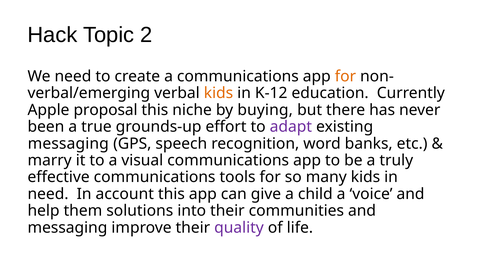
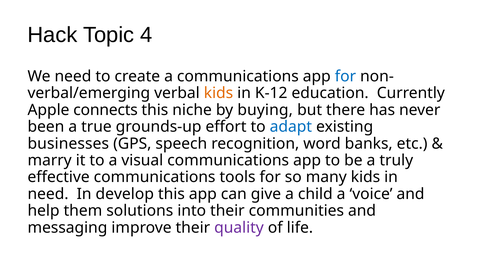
2: 2 -> 4 (146, 35)
for colour: orange -> blue (345, 76)
proposal: proposal -> connects (106, 110)
adapt colour: purple -> blue (291, 127)
messaging: messaging -> businesses (68, 144)
account: account -> develop (125, 194)
